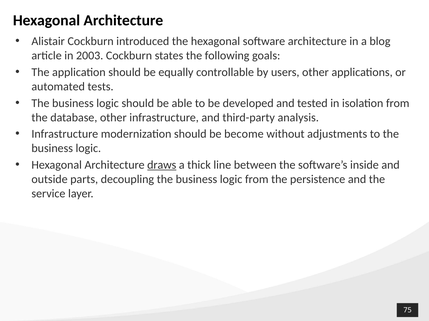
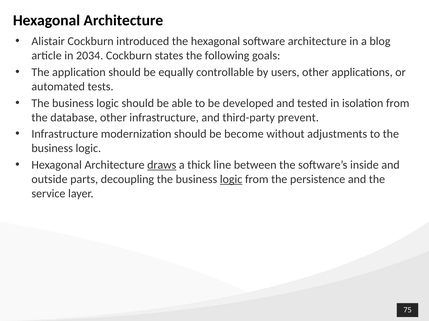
2003: 2003 -> 2034 (90, 56)
analysis: analysis -> prevent (298, 118)
logic underline: none -> present (231, 180)
